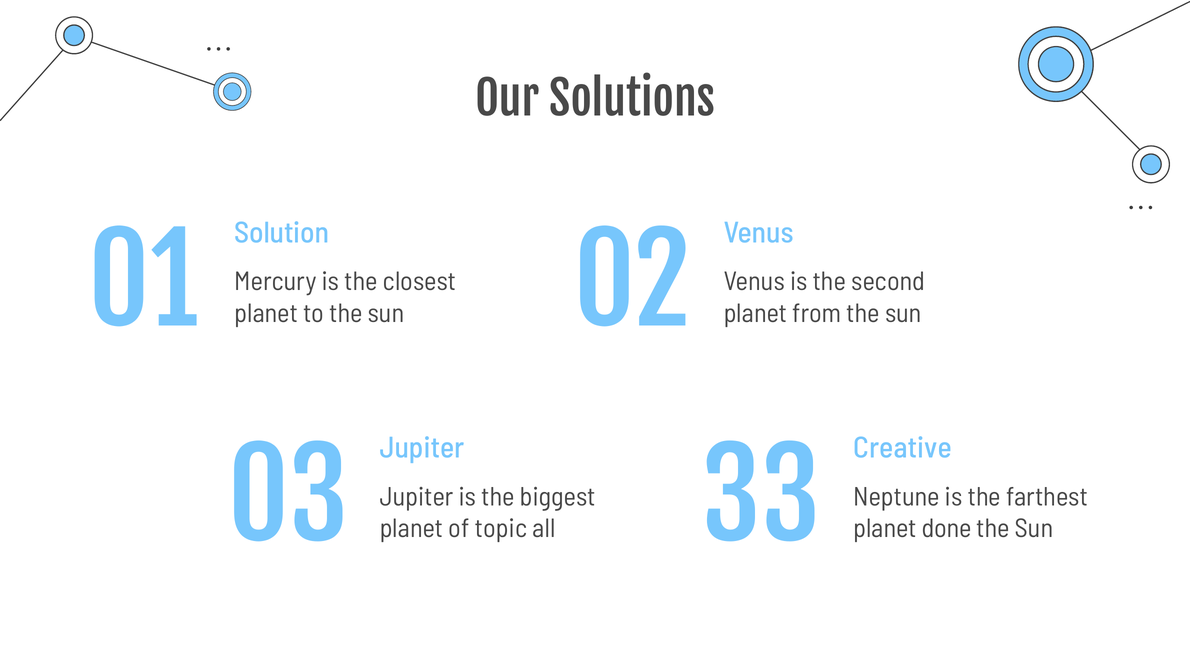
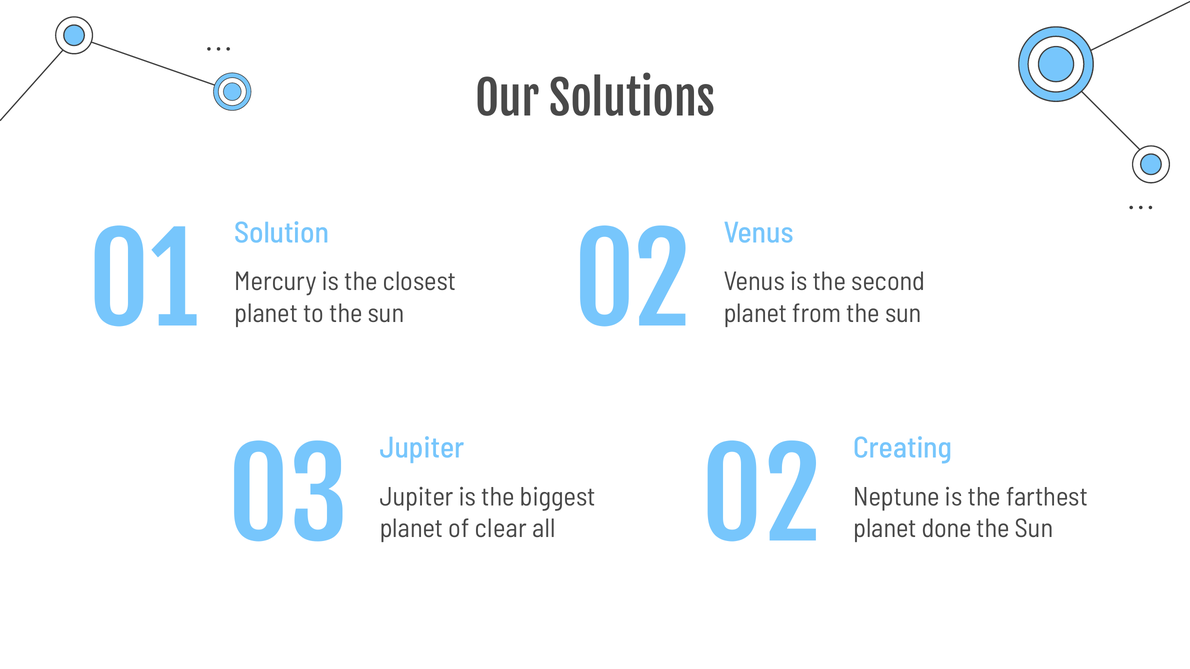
Creative: Creative -> Creating (903, 448)
03 33: 33 -> 02 (761, 502)
topic: topic -> clear (501, 529)
